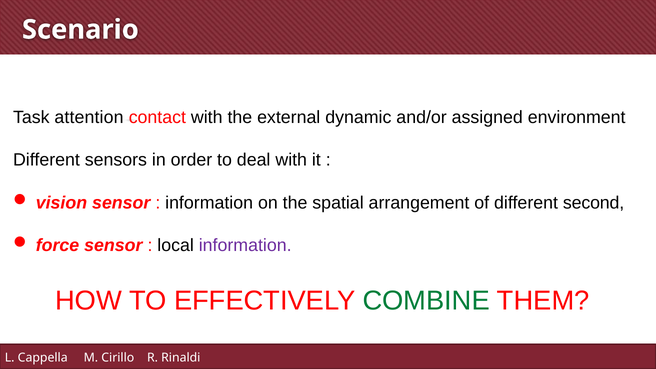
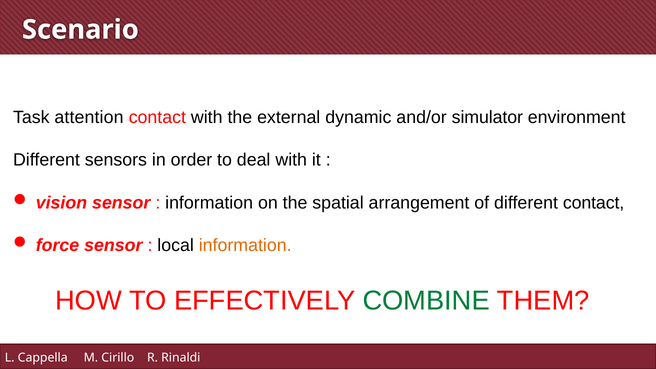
assigned: assigned -> simulator (487, 118)
different second: second -> contact (594, 203)
information colour: purple -> orange (245, 245)
